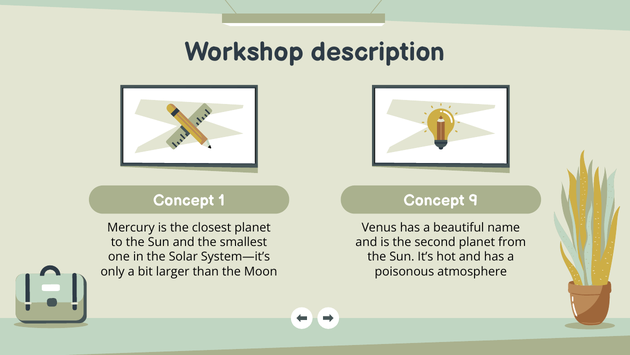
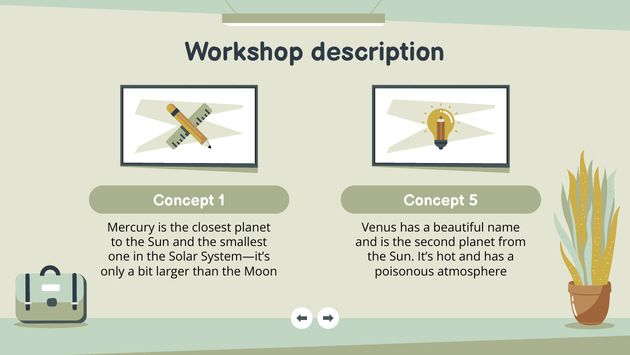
9: 9 -> 5 (473, 200)
